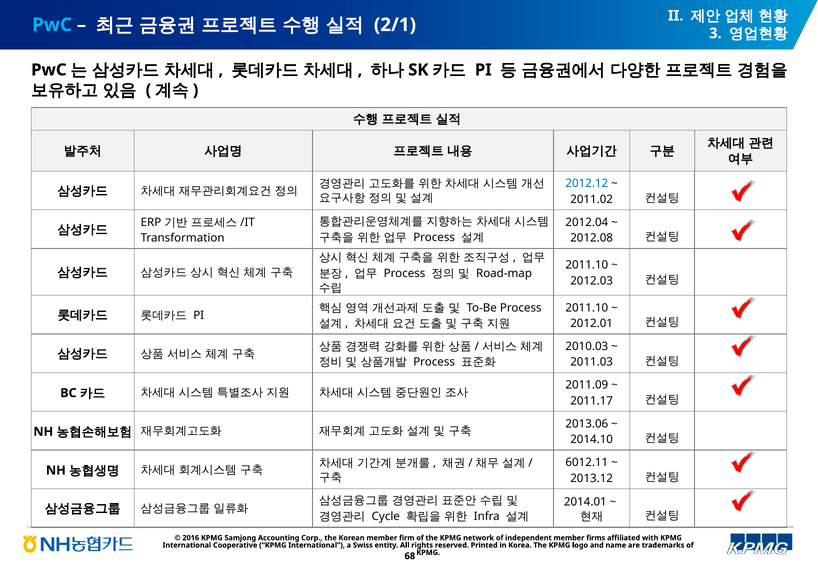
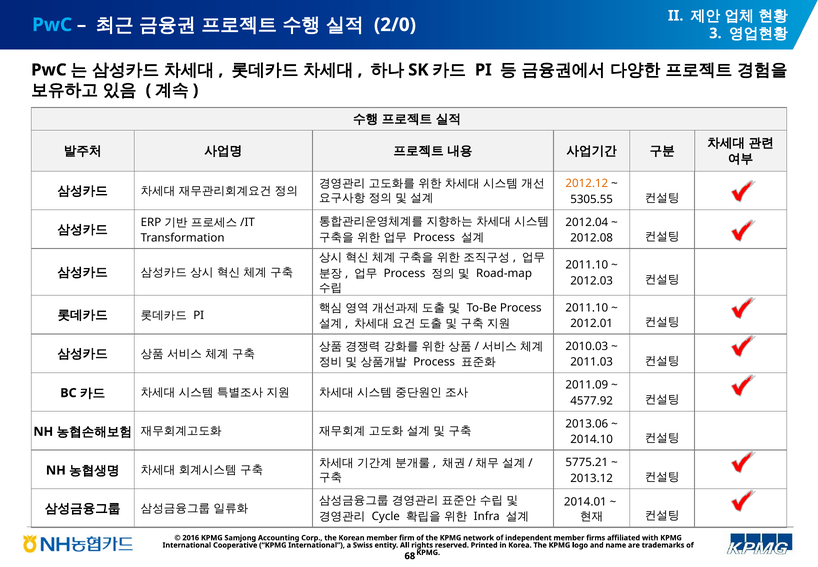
2/1: 2/1 -> 2/0 (395, 25)
2012.12 colour: blue -> orange (587, 183)
2011.02: 2011.02 -> 5305.55 (592, 199)
2011.17: 2011.17 -> 4577.92 (592, 400)
6012.11: 6012.11 -> 5775.21 (587, 462)
